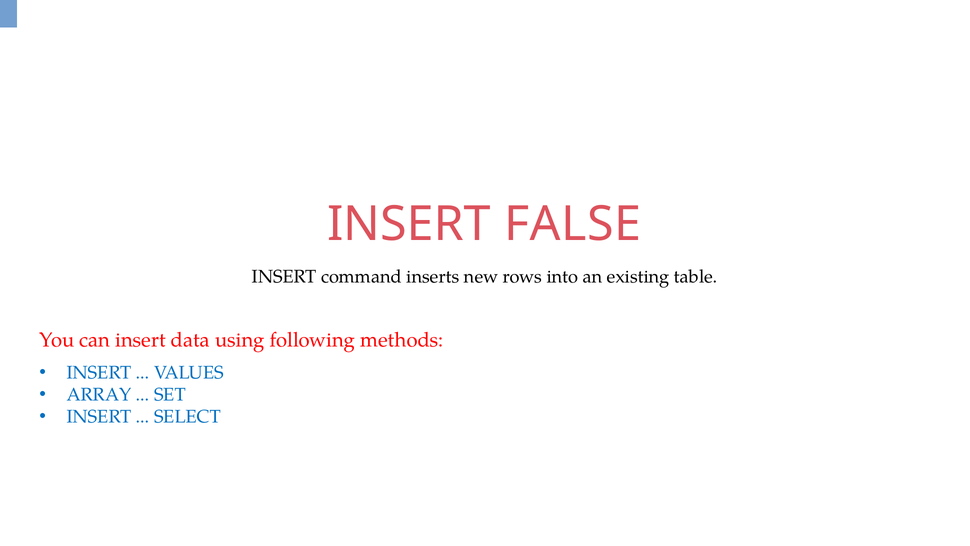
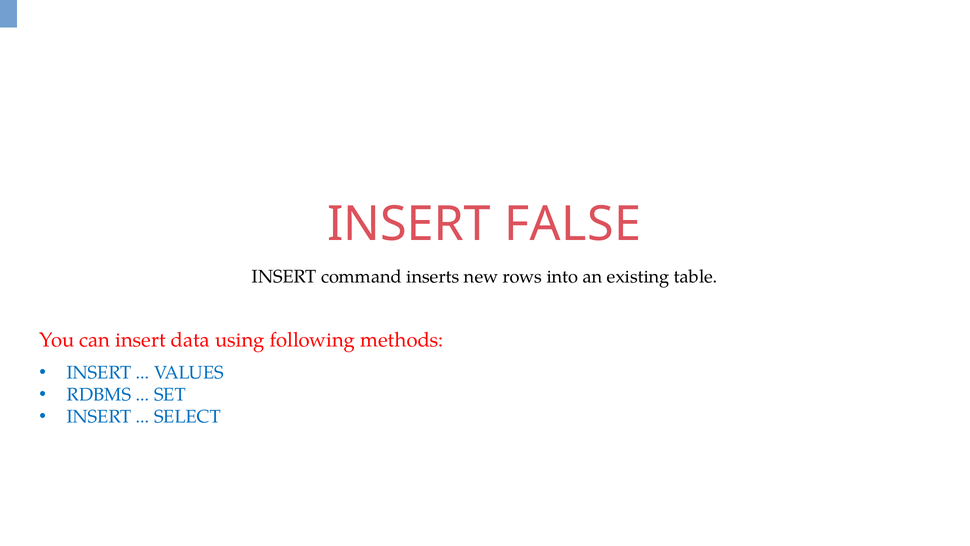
ARRAY: ARRAY -> RDBMS (99, 394)
